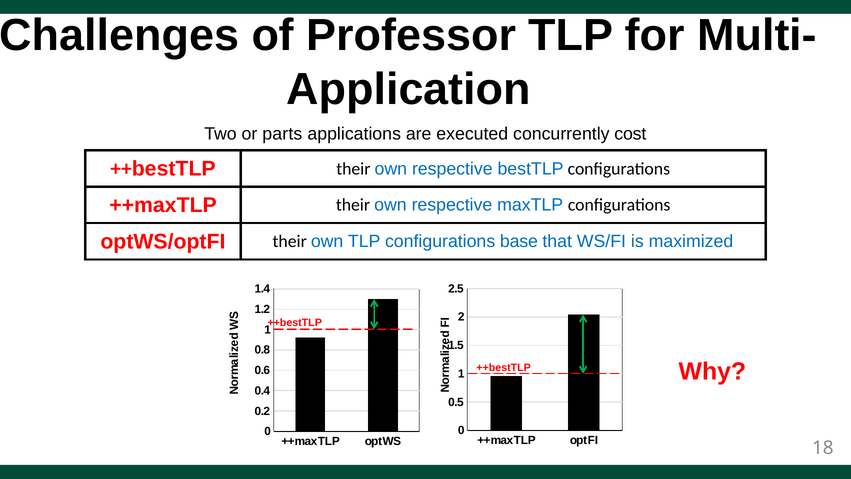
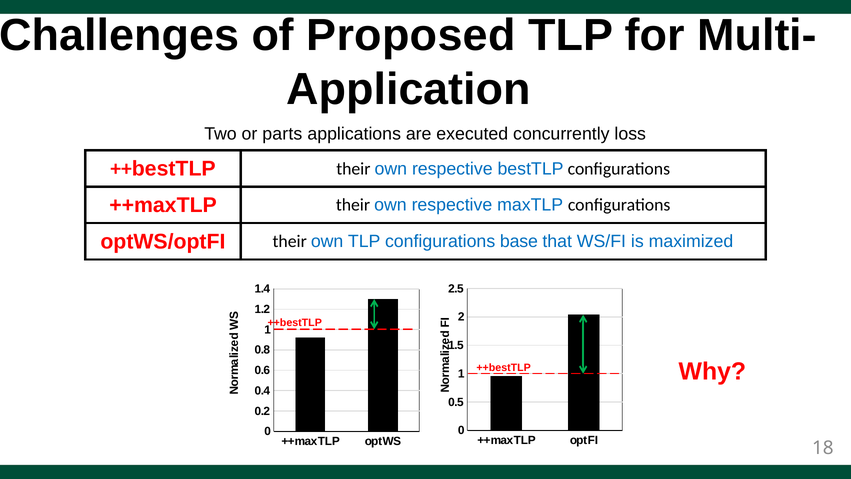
Professor: Professor -> Proposed (411, 36)
cost: cost -> loss (630, 134)
